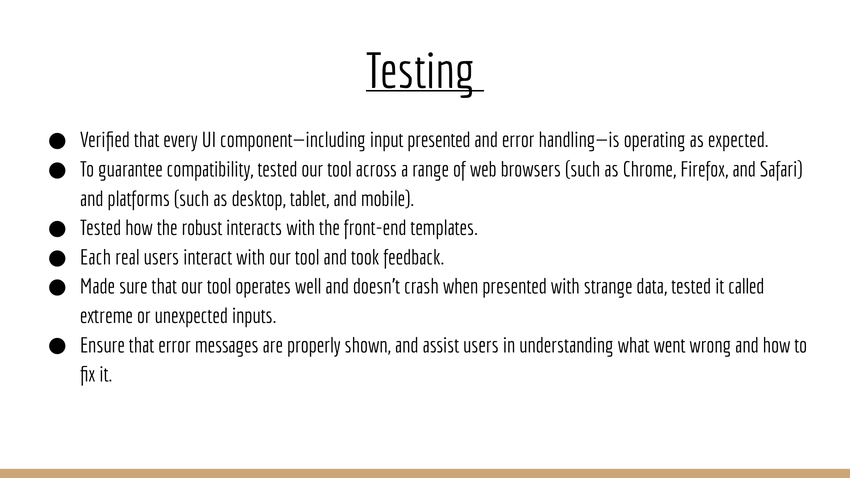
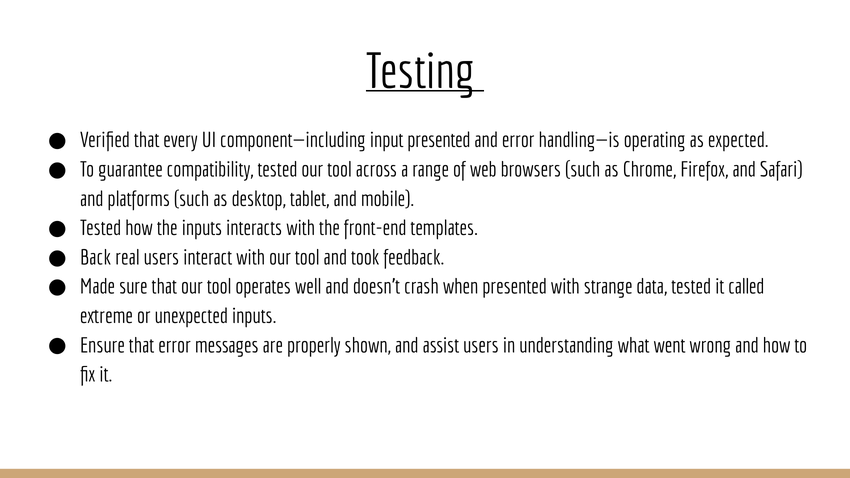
the robust: robust -> inputs (202, 228)
Each: Each -> Back (96, 258)
